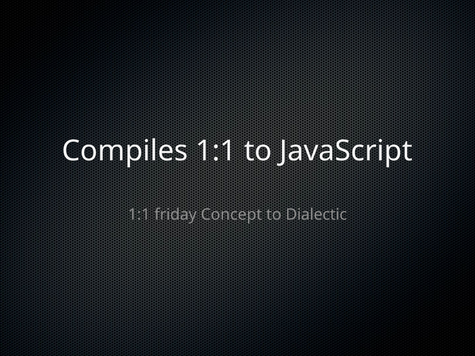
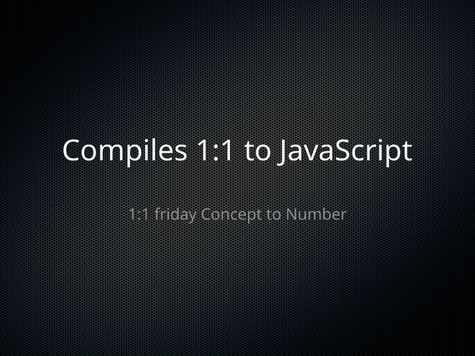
Dialectic: Dialectic -> Number (316, 215)
